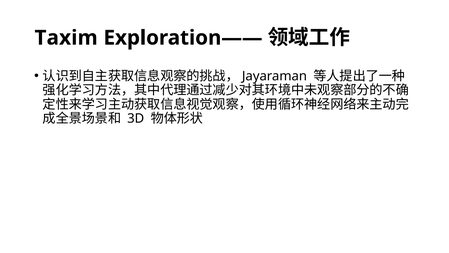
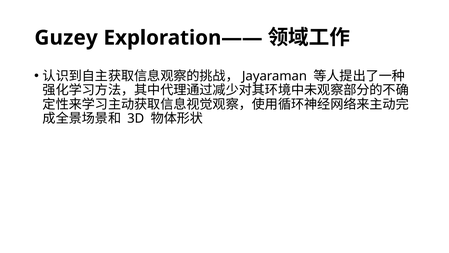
Taxim: Taxim -> Guzey (66, 38)
